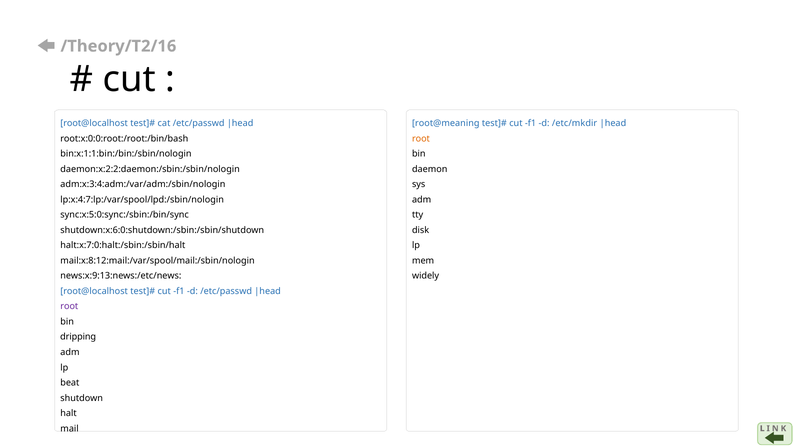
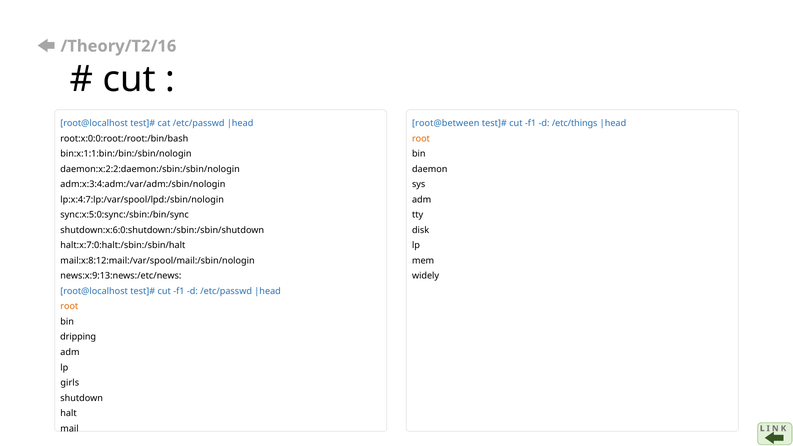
root@meaning: root@meaning -> root@between (446, 123)
/etc/mkdir: /etc/mkdir -> /etc/things (575, 123)
root colour: purple -> orange (69, 307)
beat: beat -> girls (70, 383)
